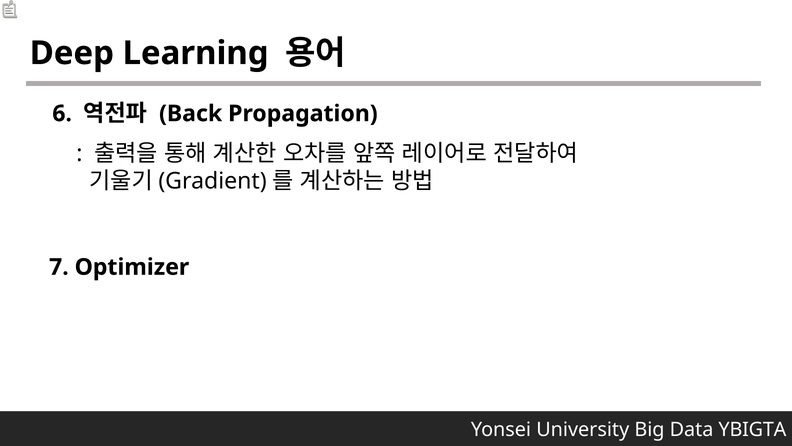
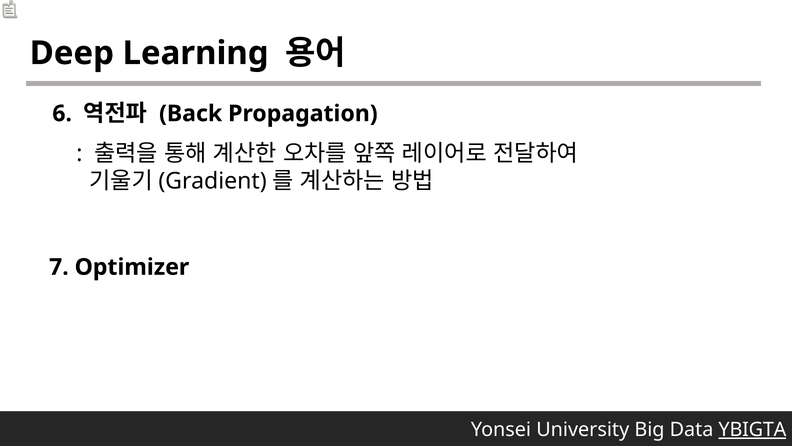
YBIGTA underline: none -> present (752, 429)
